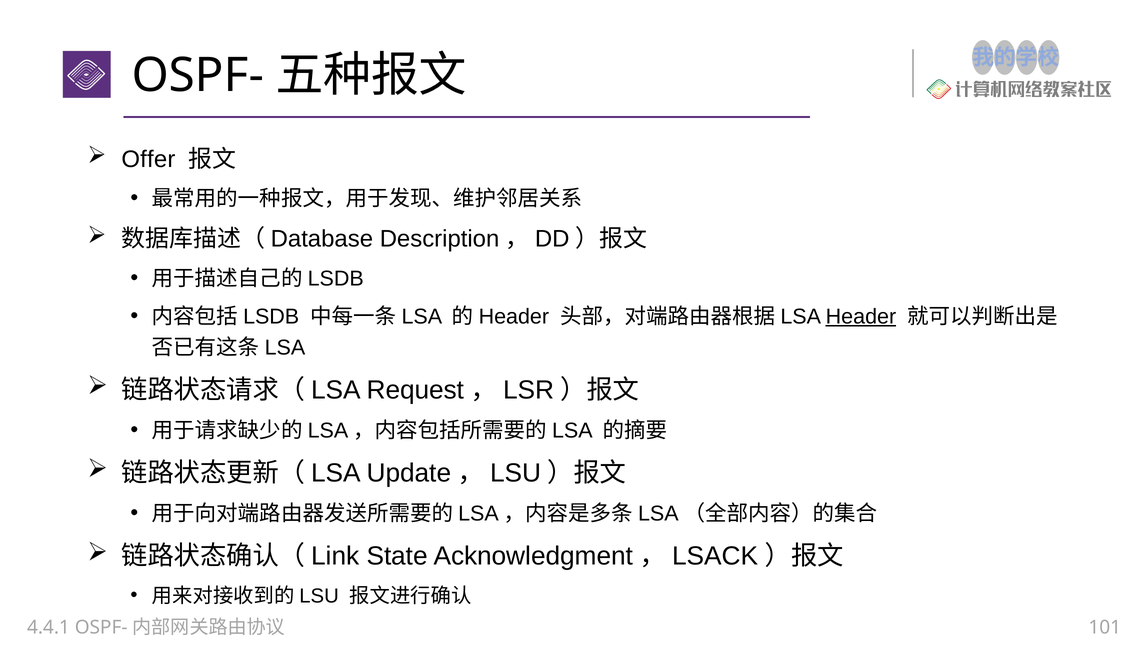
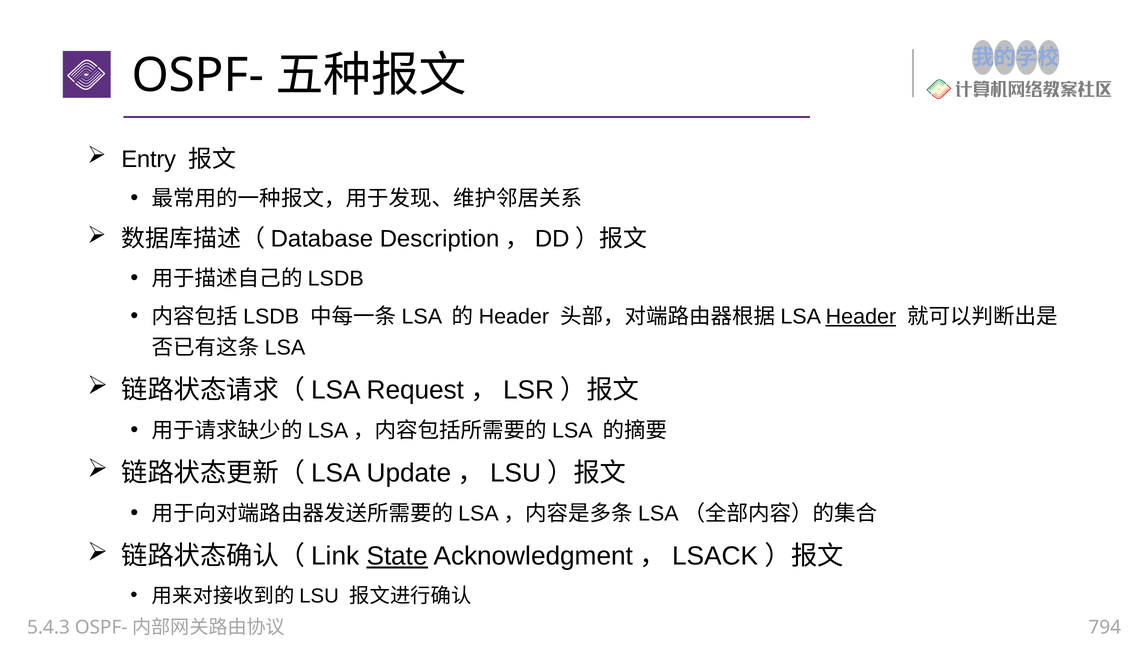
Offer: Offer -> Entry (149, 159)
State underline: none -> present (397, 556)
4.4.1: 4.4.1 -> 5.4.3 (48, 628)
101: 101 -> 794 (1105, 628)
